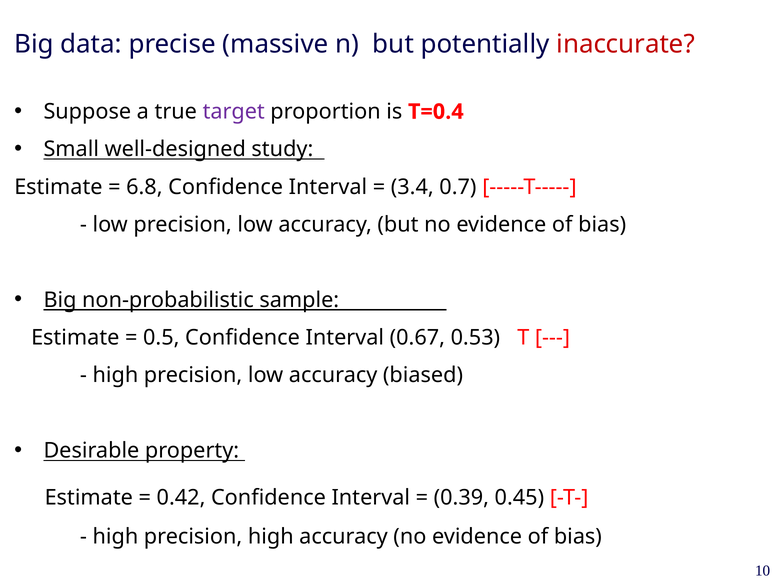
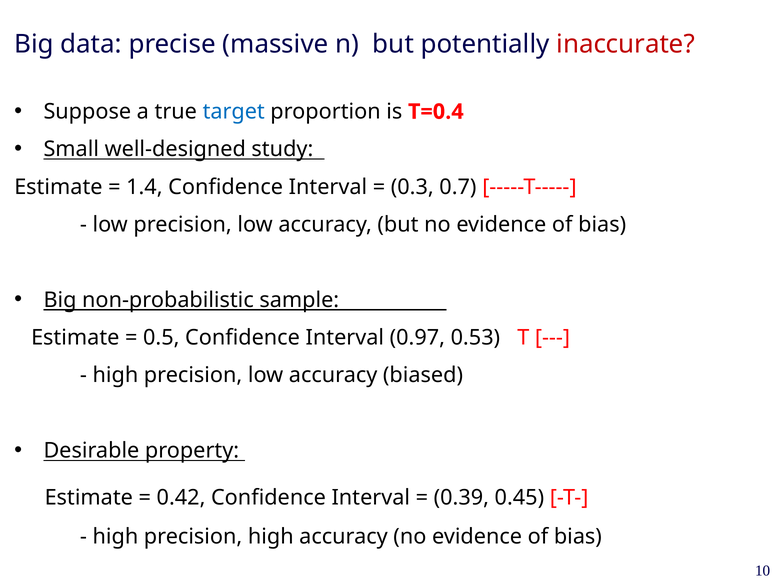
target colour: purple -> blue (234, 112)
6.8: 6.8 -> 1.4 (144, 187)
3.4: 3.4 -> 0.3 (412, 187)
0.67: 0.67 -> 0.97 (417, 338)
